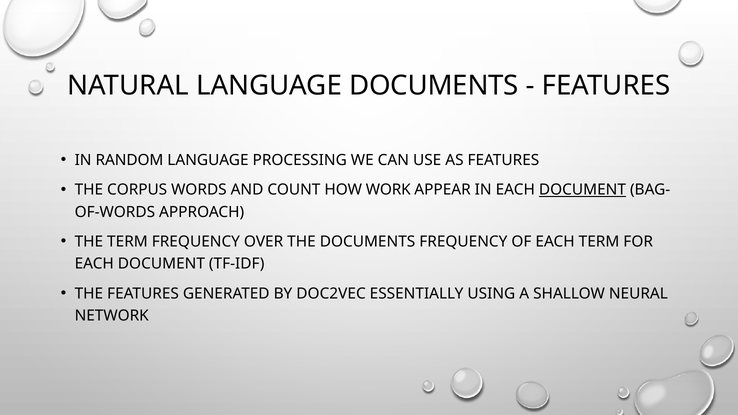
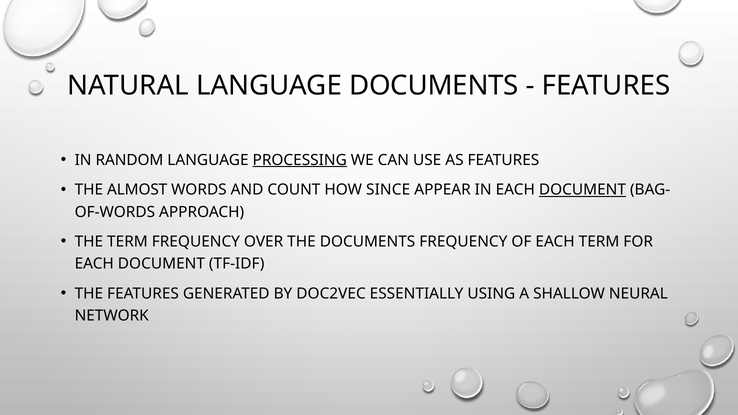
PROCESSING underline: none -> present (300, 160)
CORPUS: CORPUS -> ALMOST (137, 190)
WORK: WORK -> SINCE (388, 190)
